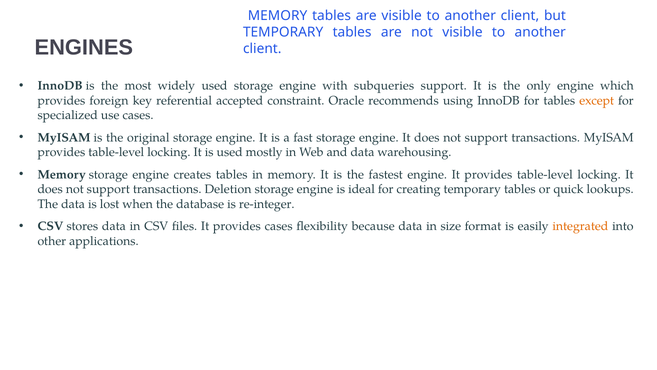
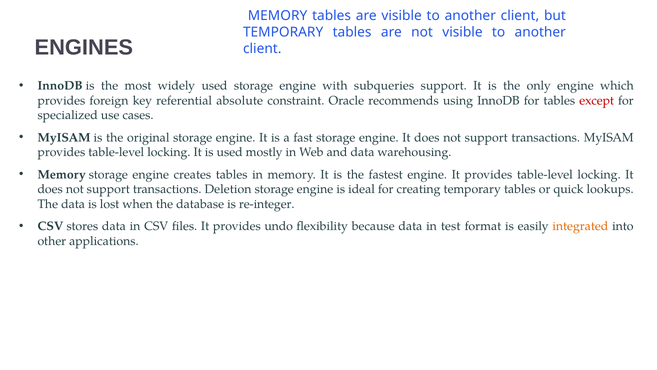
accepted: accepted -> absolute (240, 100)
except colour: orange -> red (597, 100)
provides cases: cases -> undo (279, 226)
size: size -> test (451, 226)
